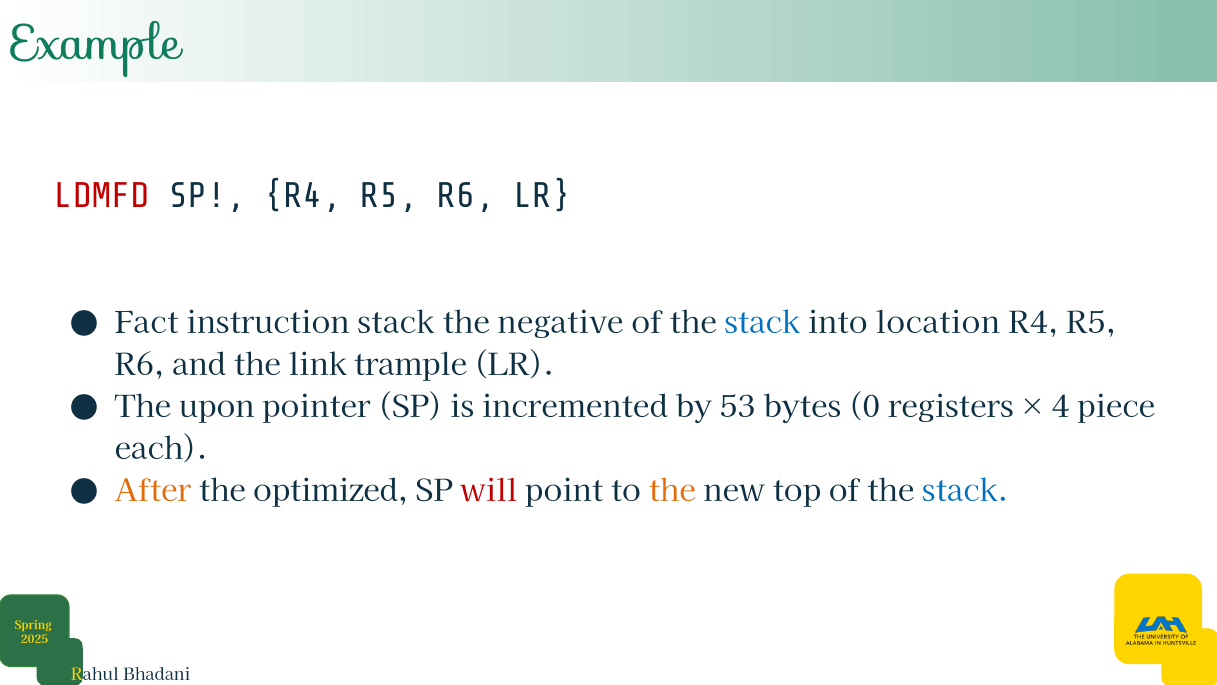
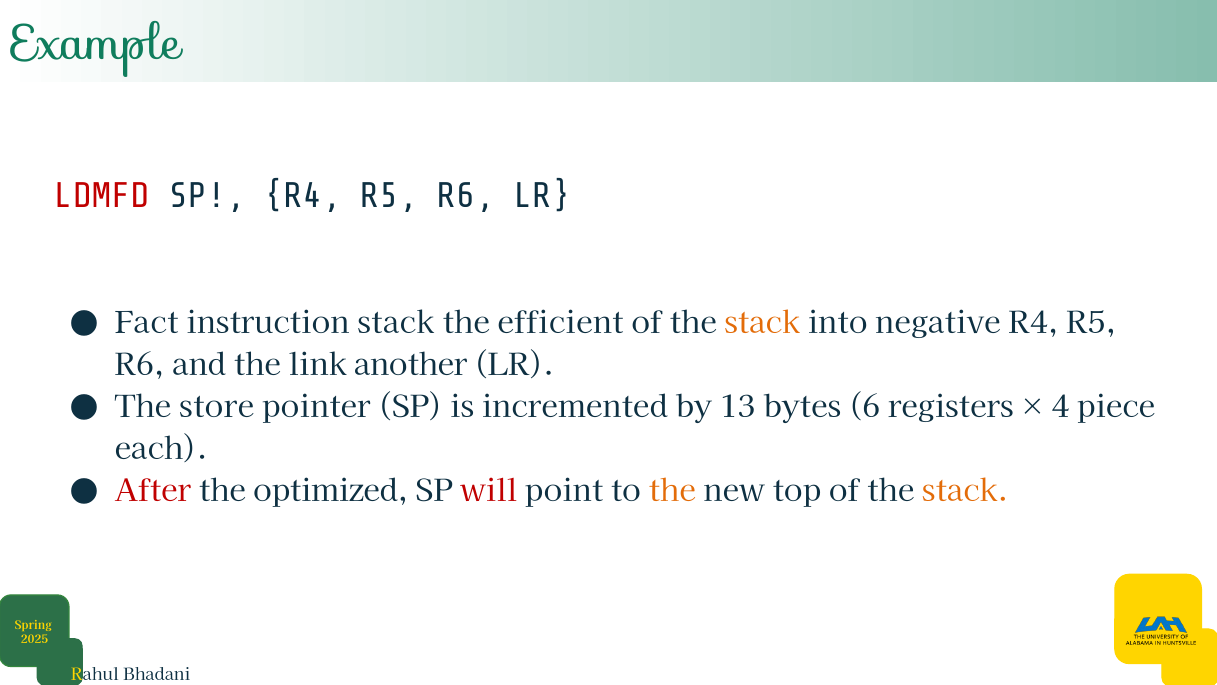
negative: negative -> efficient (560, 323)
stack colour: blue -> orange (762, 323)
location: location -> negative (938, 323)
trample: trample -> another (411, 365)
upon: upon -> store (217, 407)
53: 53 -> 13 (738, 407)
0: 0 -> 6 (865, 407)
After colour: orange -> red (153, 491)
stack colour: blue -> orange (965, 491)
